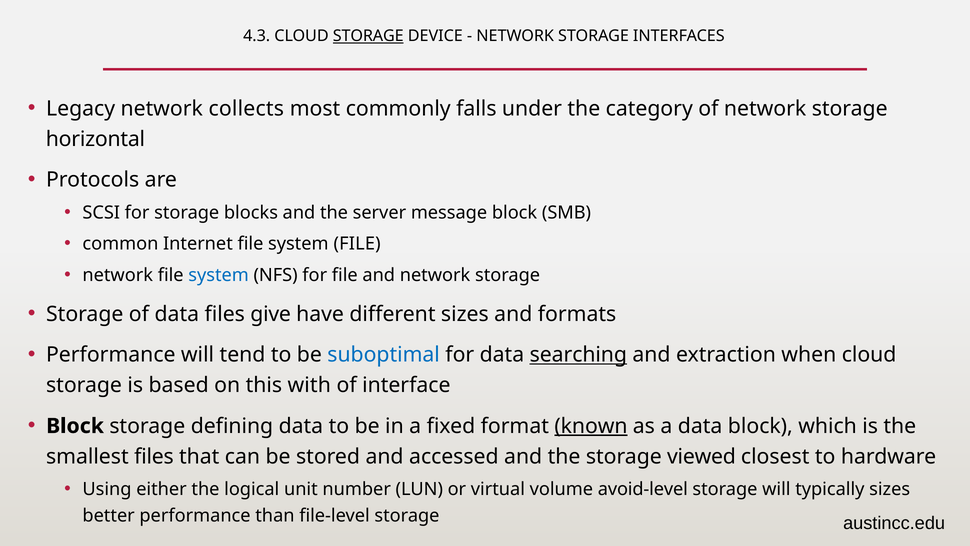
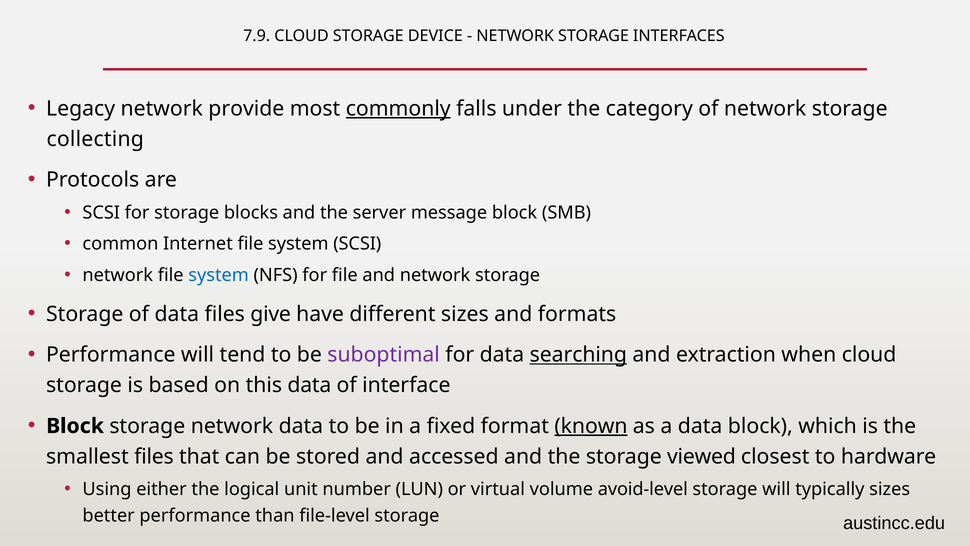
4.3: 4.3 -> 7.9 (257, 36)
STORAGE underline: present -> none (368, 36)
collects: collects -> provide (246, 108)
commonly underline: none -> present (398, 108)
horizontal: horizontal -> collecting (95, 139)
system FILE: FILE -> SCSI (357, 244)
suboptimal colour: blue -> purple (384, 355)
this with: with -> data (309, 385)
storage defining: defining -> network (232, 426)
